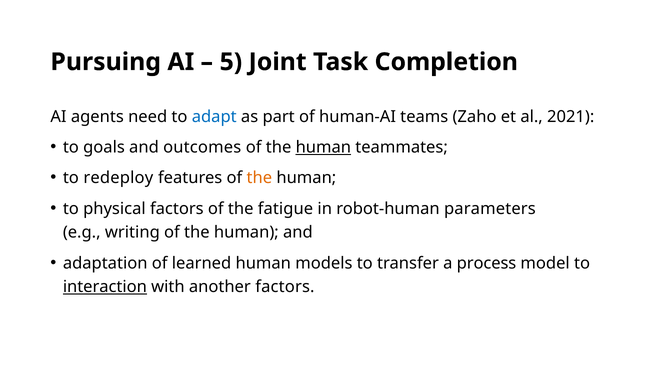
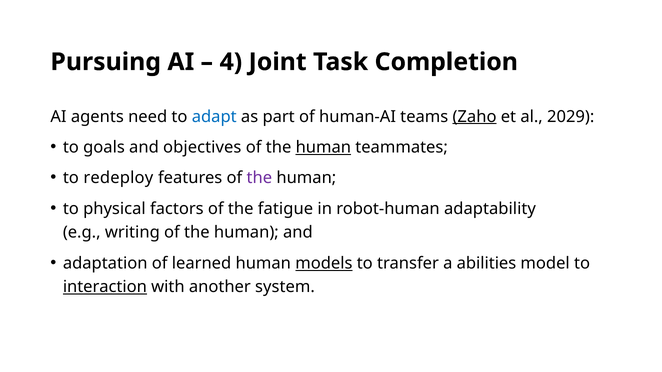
5: 5 -> 4 (231, 62)
Zaho underline: none -> present (475, 117)
2021: 2021 -> 2029 (571, 117)
outcomes: outcomes -> objectives (202, 147)
the colour: orange -> purple (259, 178)
parameters: parameters -> adaptability (490, 209)
models underline: none -> present (324, 263)
process: process -> abilities (486, 263)
another factors: factors -> system (285, 287)
